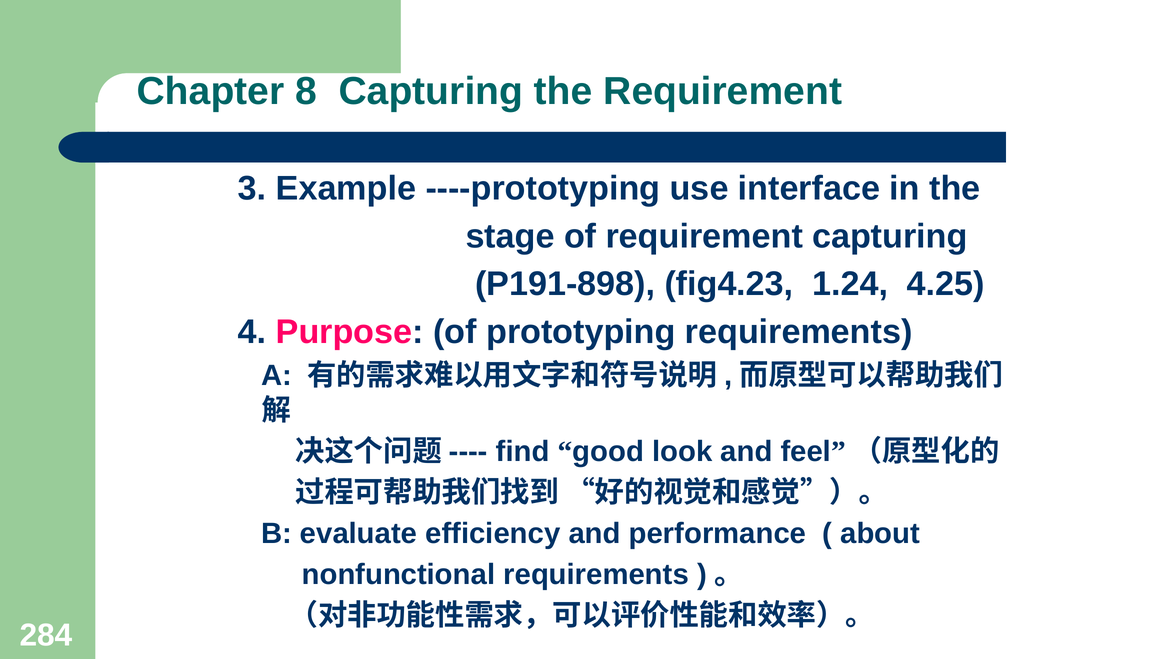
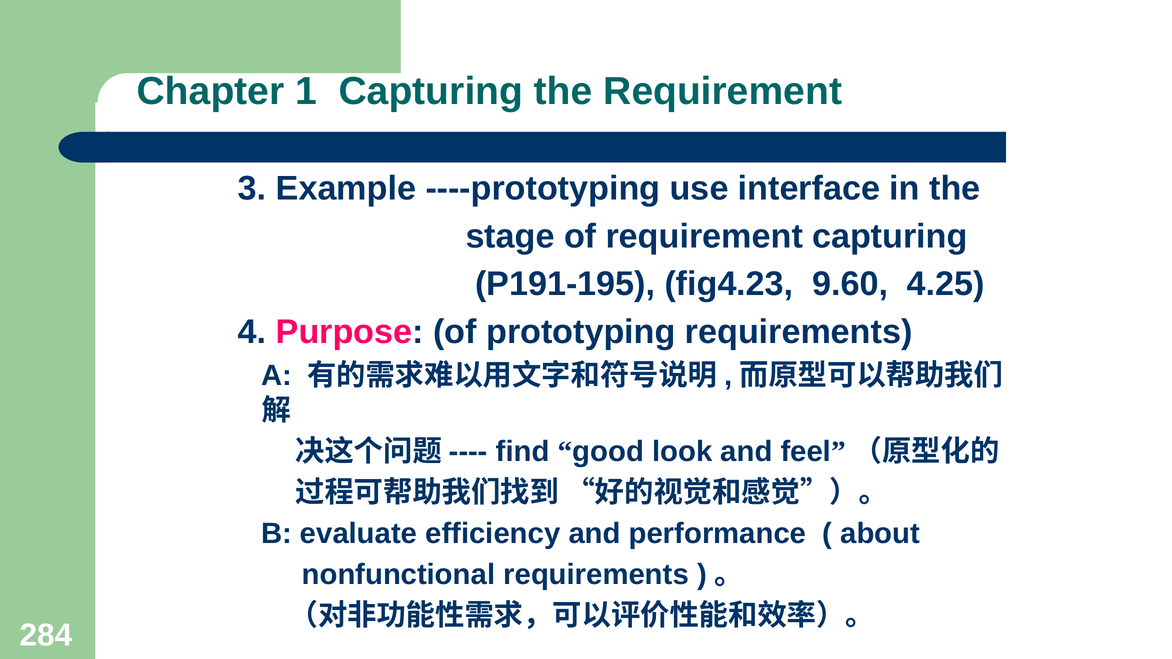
8: 8 -> 1 (306, 91)
P191-898: P191-898 -> P191-195 (565, 284)
1.24: 1.24 -> 9.60 (850, 284)
